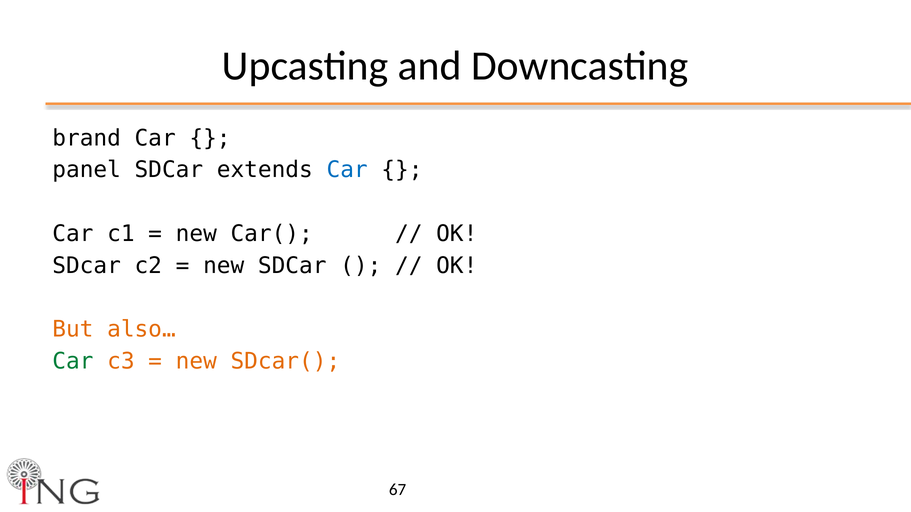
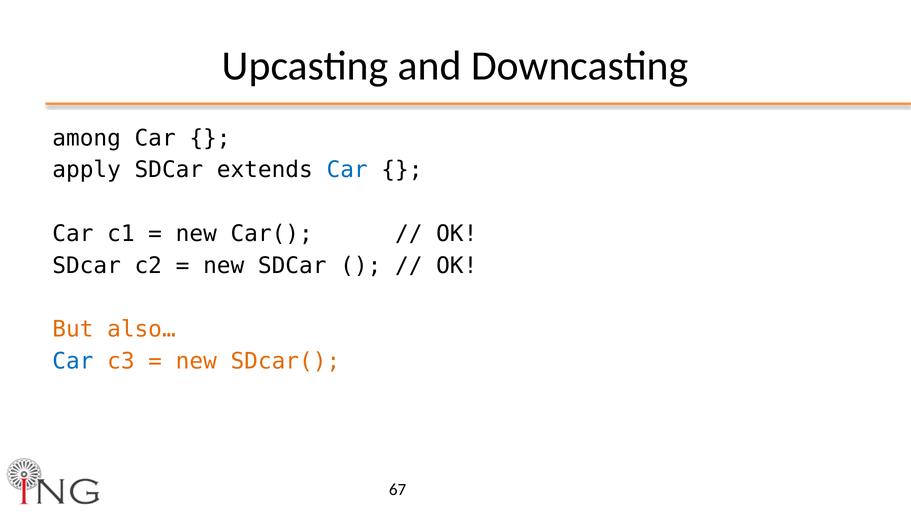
brand: brand -> among (87, 138)
panel: panel -> apply (87, 170)
Car colour: green -> blue (73, 361)
